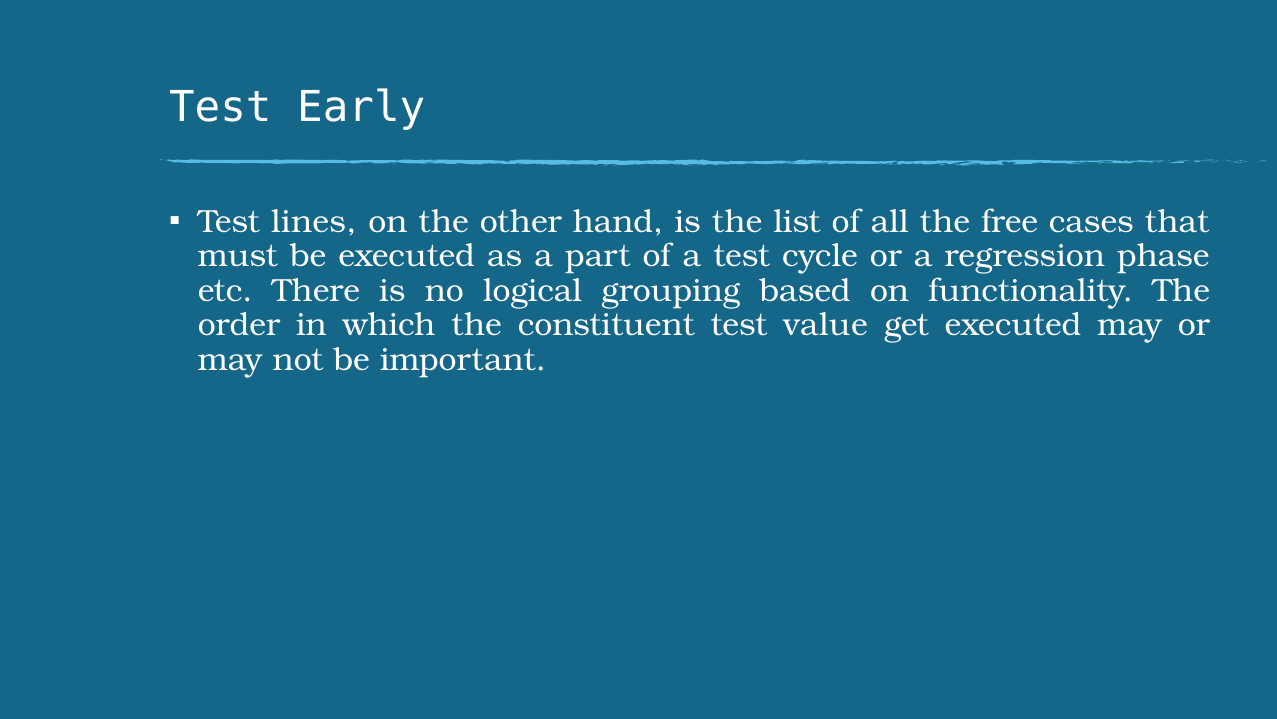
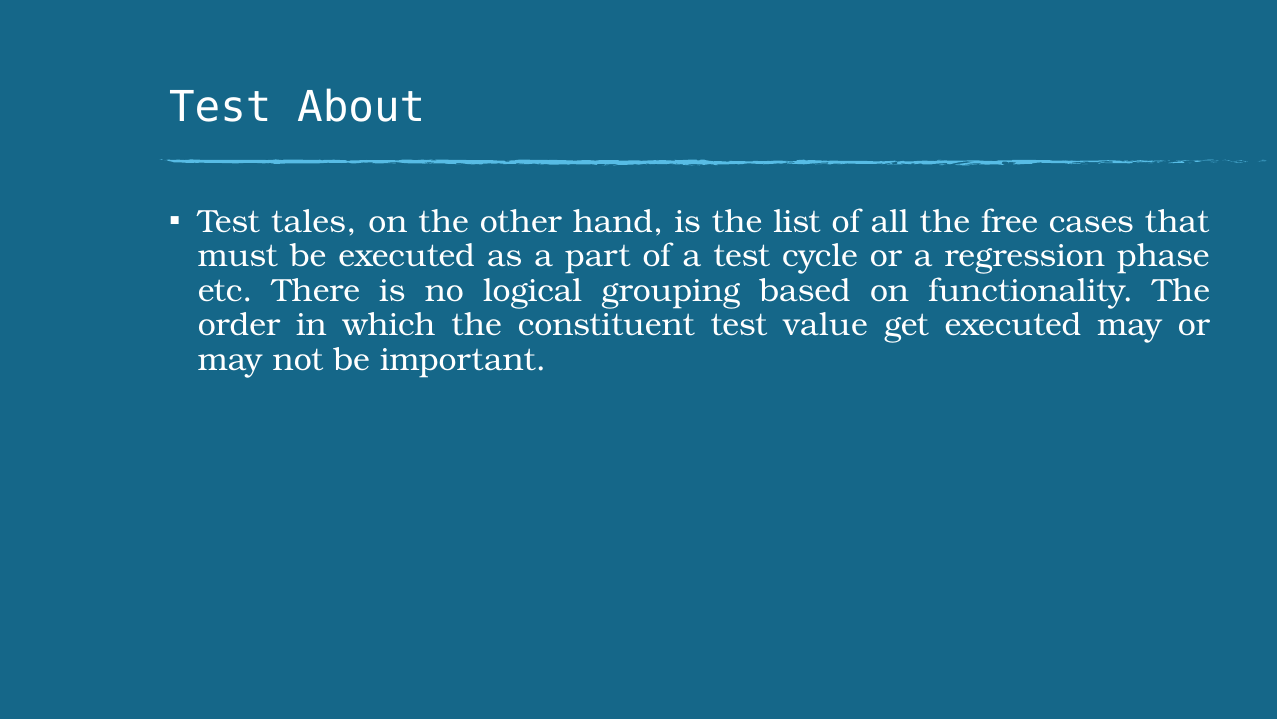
Early: Early -> About (361, 108)
lines: lines -> tales (314, 221)
